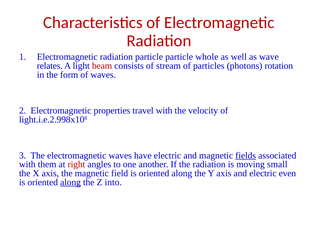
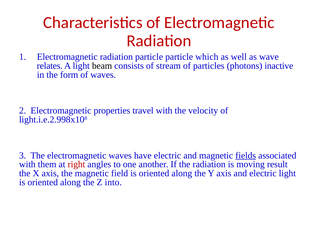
whole: whole -> which (207, 57)
beam colour: red -> black (102, 66)
rotation: rotation -> inactive (279, 66)
small: small -> result (277, 164)
electric even: even -> light (287, 173)
along underline: present -> none (70, 182)
